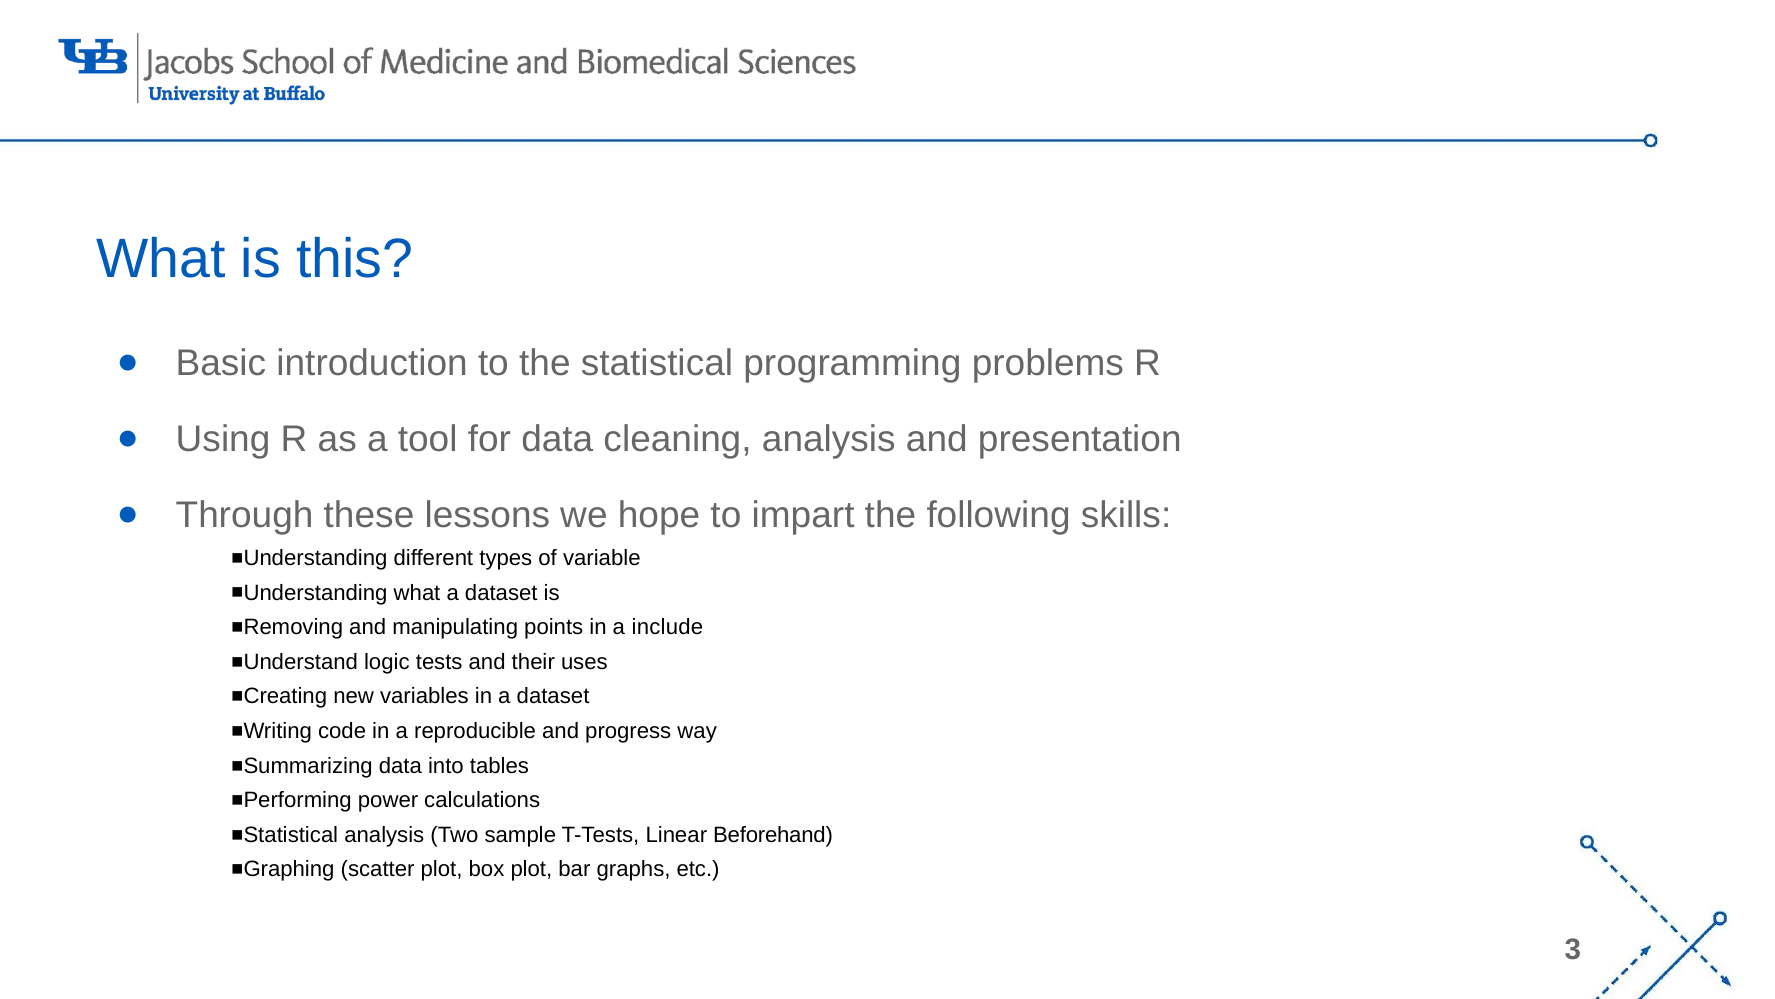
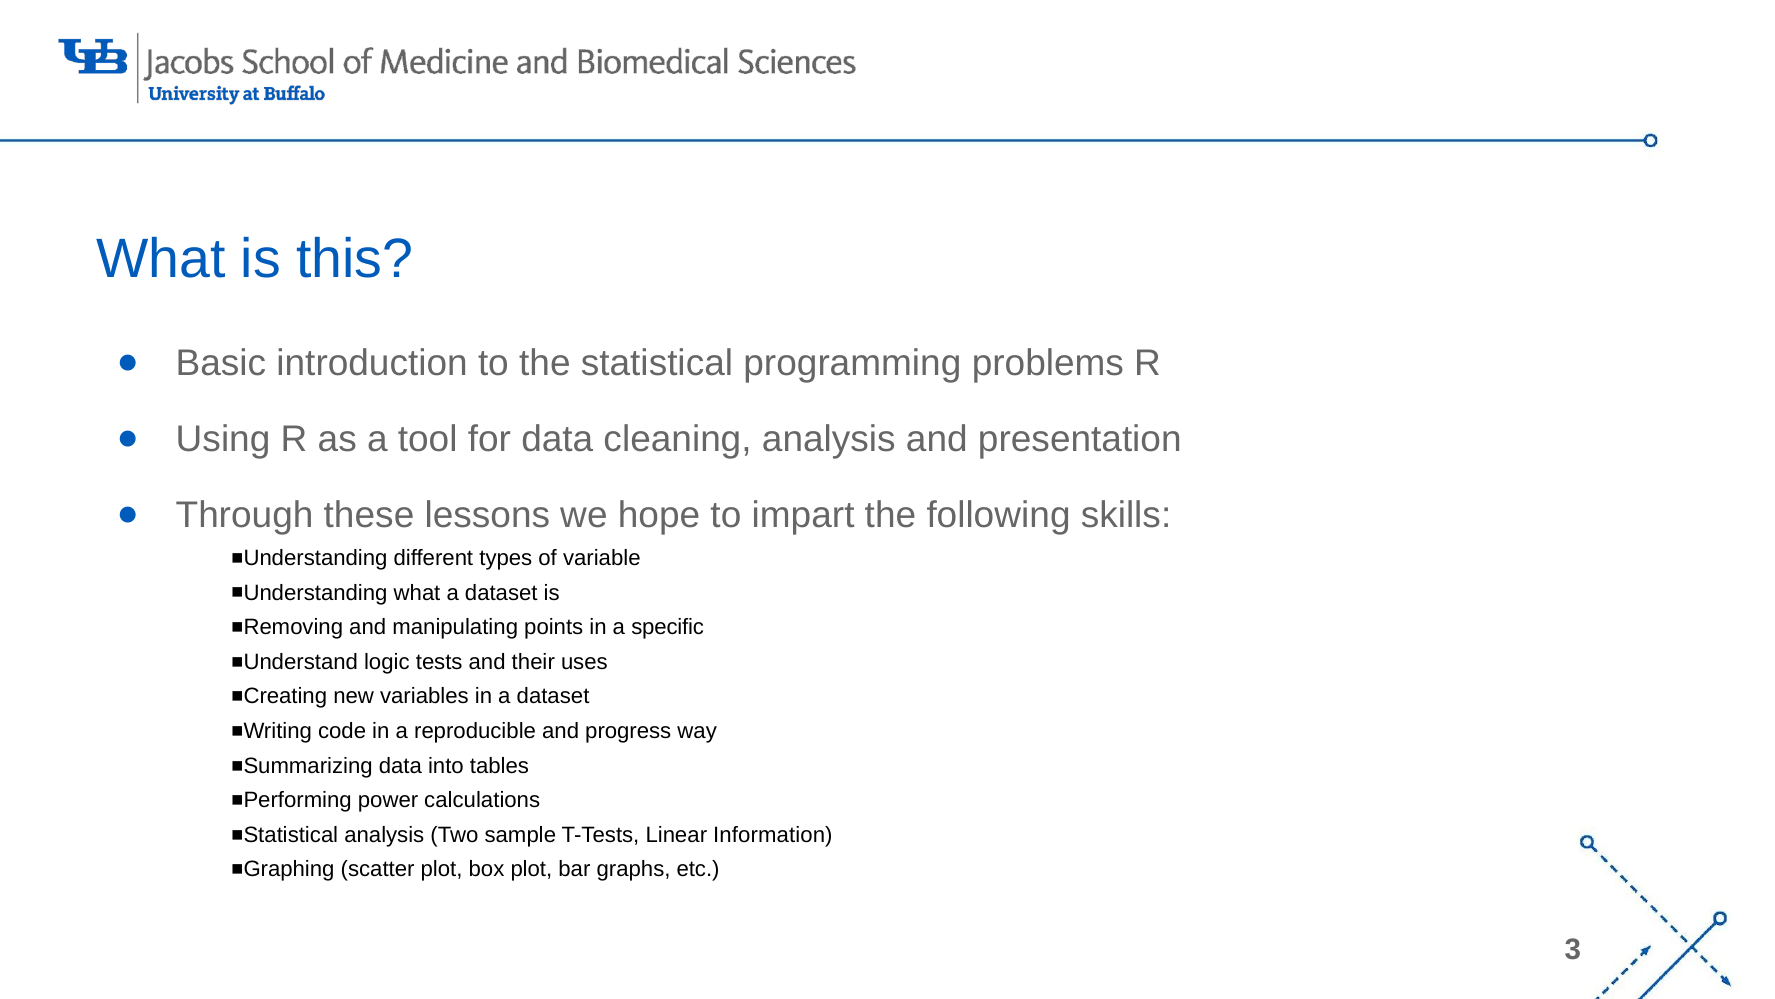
include: include -> specific (668, 627)
Beforehand: Beforehand -> Information (773, 835)
